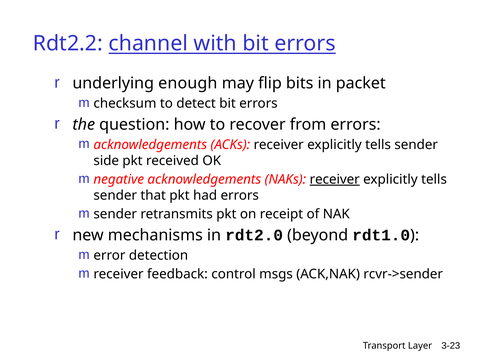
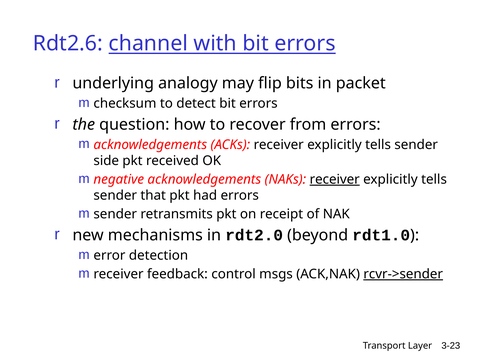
Rdt2.2: Rdt2.2 -> Rdt2.6 (68, 44)
enough: enough -> analogy (188, 83)
rcvr->sender underline: none -> present (403, 274)
